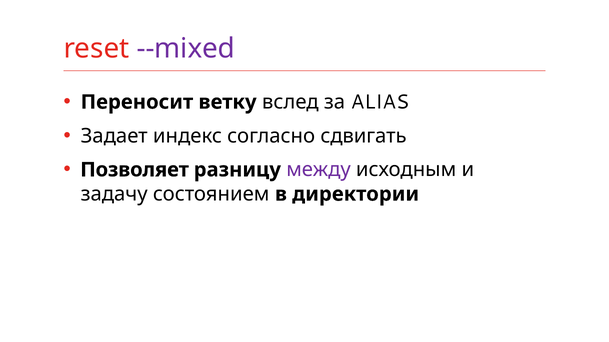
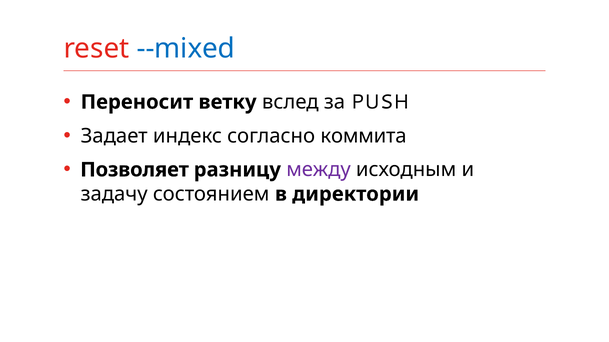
--mixed colour: purple -> blue (186, 49)
ALIAS: ALIAS -> PUSH (380, 102)
сдвигать: сдвигать -> коммита (364, 136)
